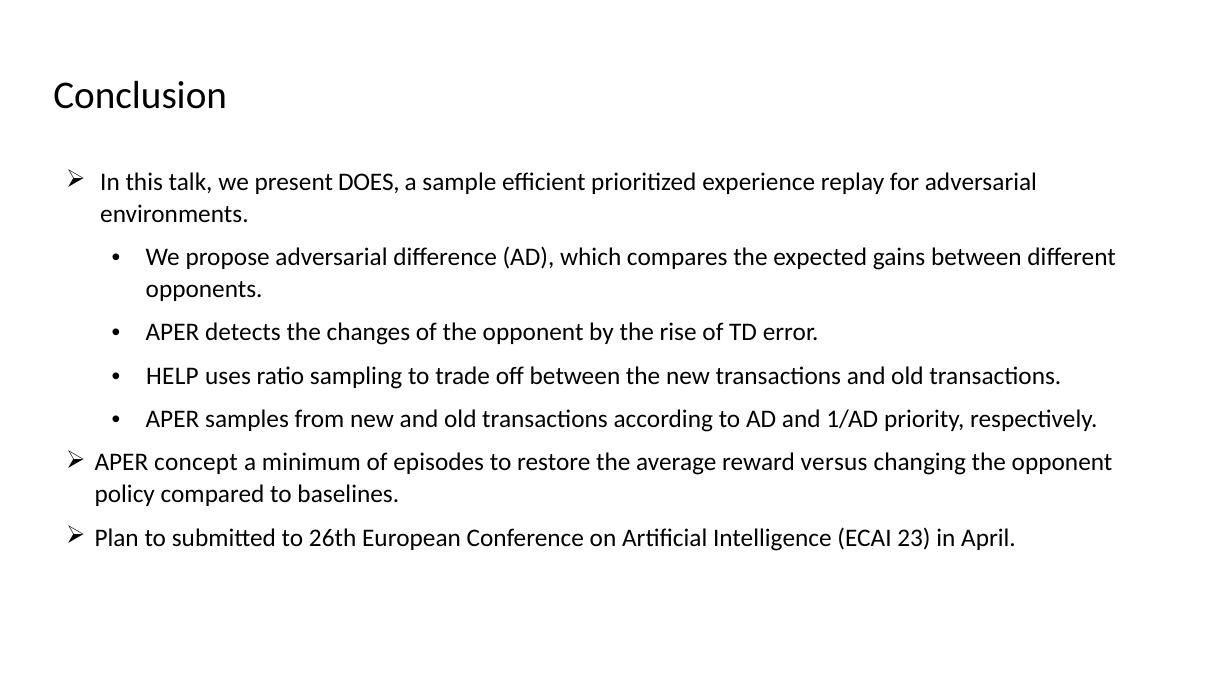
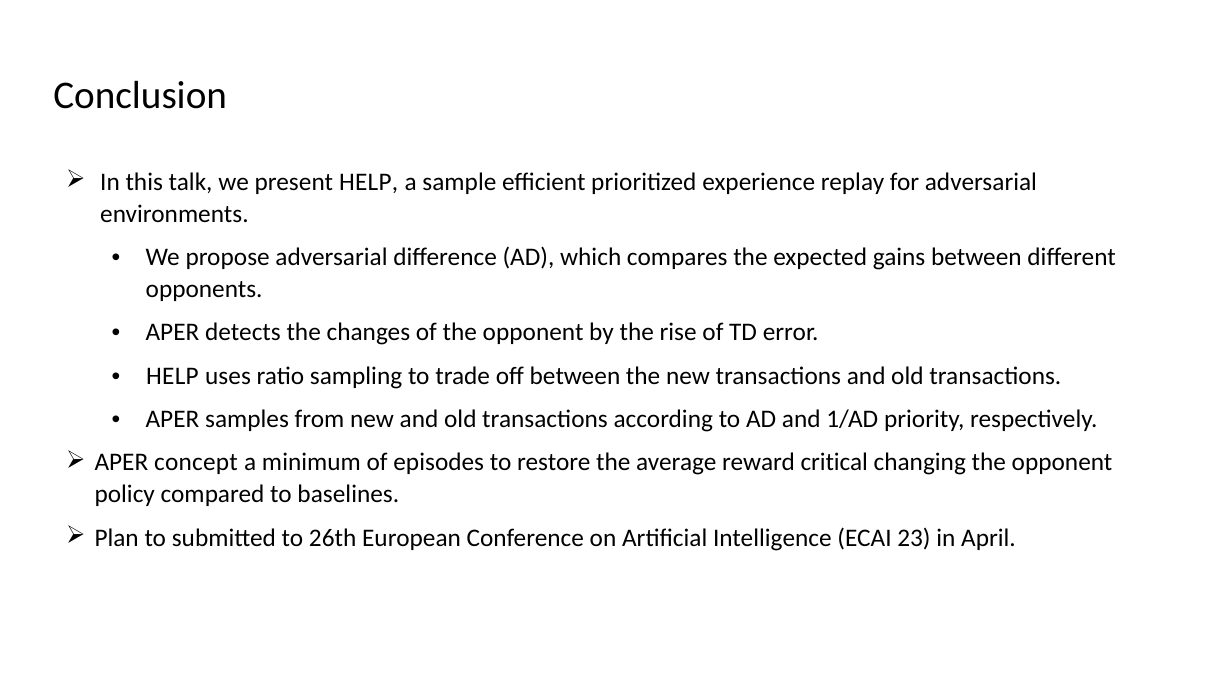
present DOES: DOES -> HELP (369, 182)
versus: versus -> critical (834, 463)
